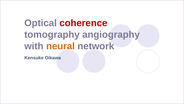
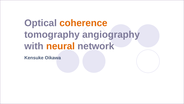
coherence colour: red -> orange (83, 23)
